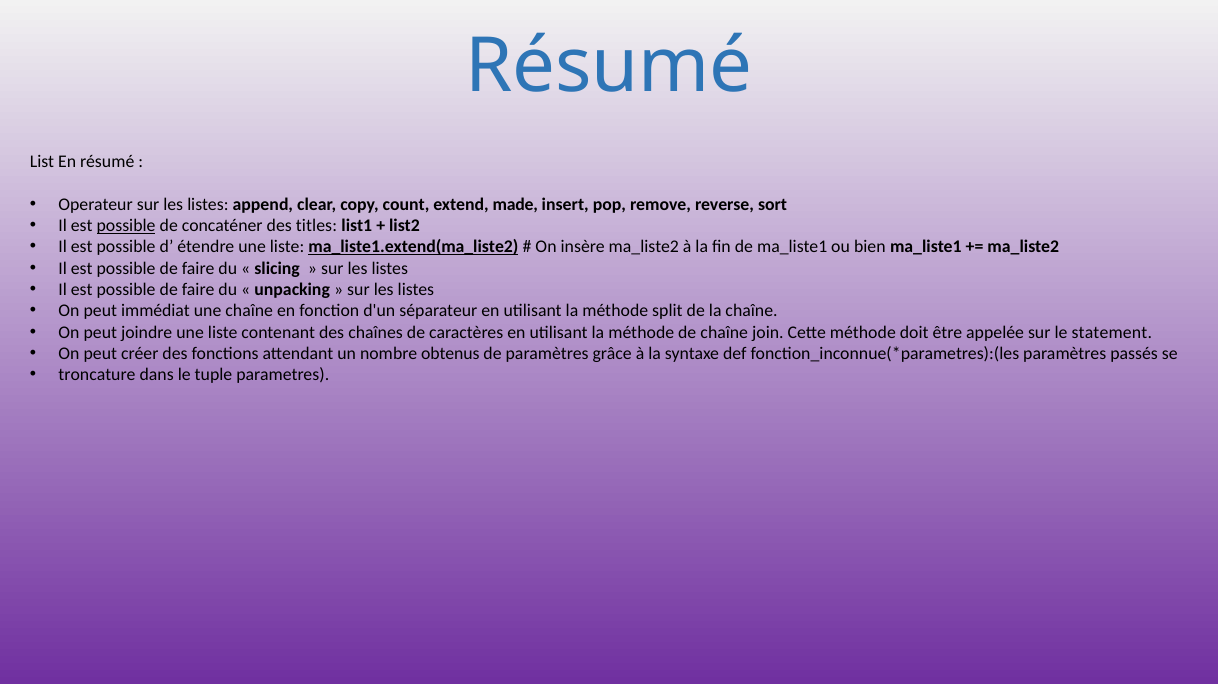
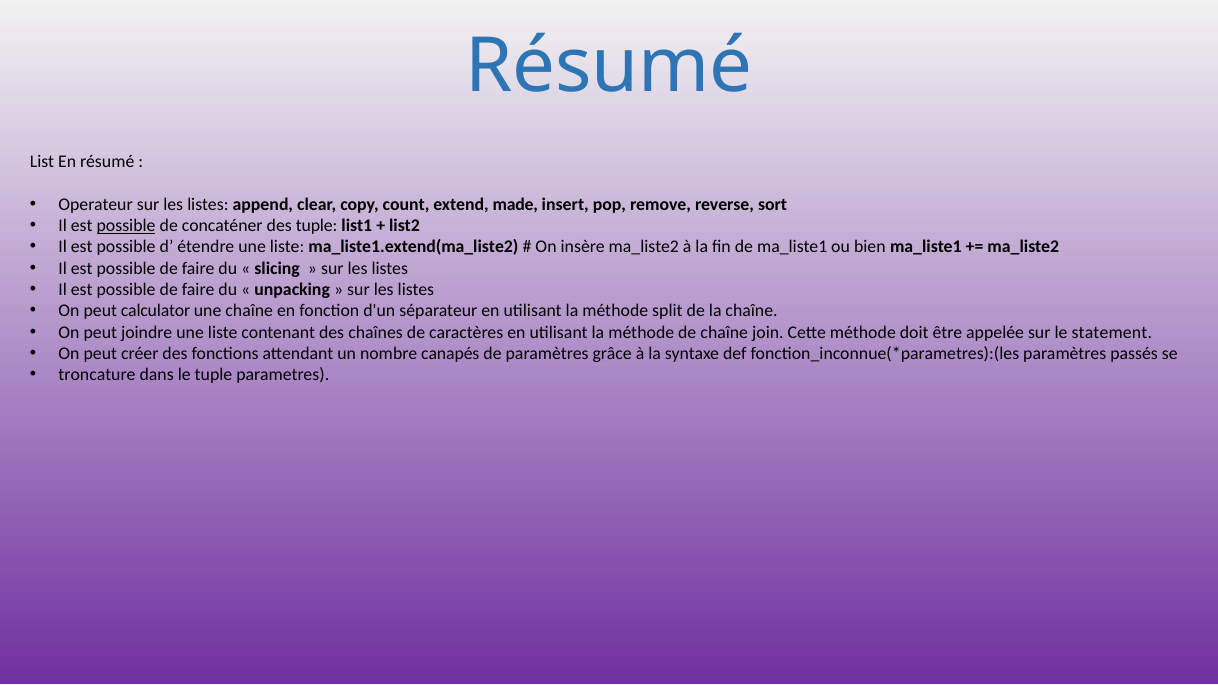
des titles: titles -> tuple (317, 226)
ma_liste1.extend(ma_liste2 underline: present -> none (413, 247)
immédiat: immédiat -> calculator (156, 311)
obtenus: obtenus -> canapés (450, 354)
